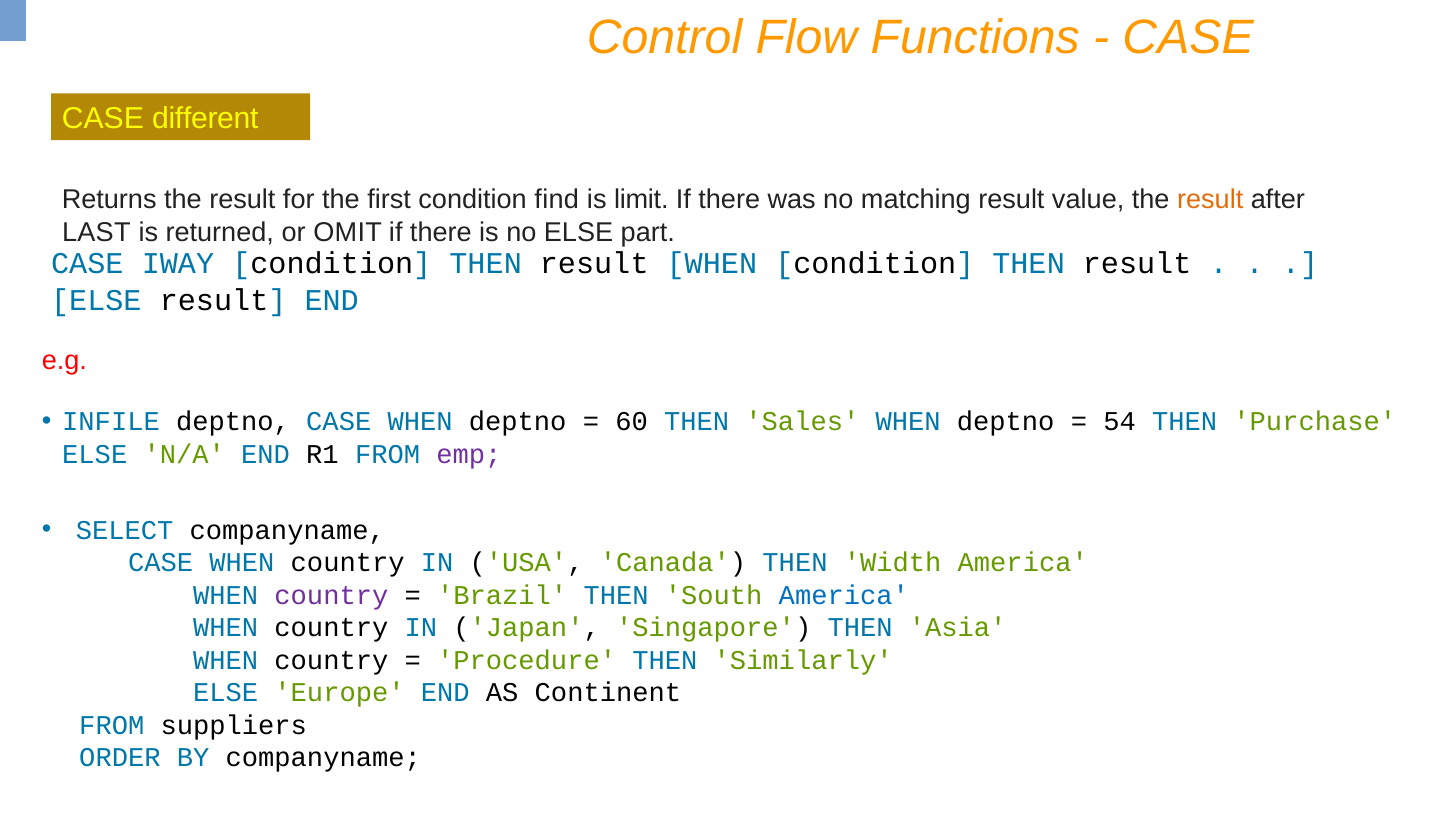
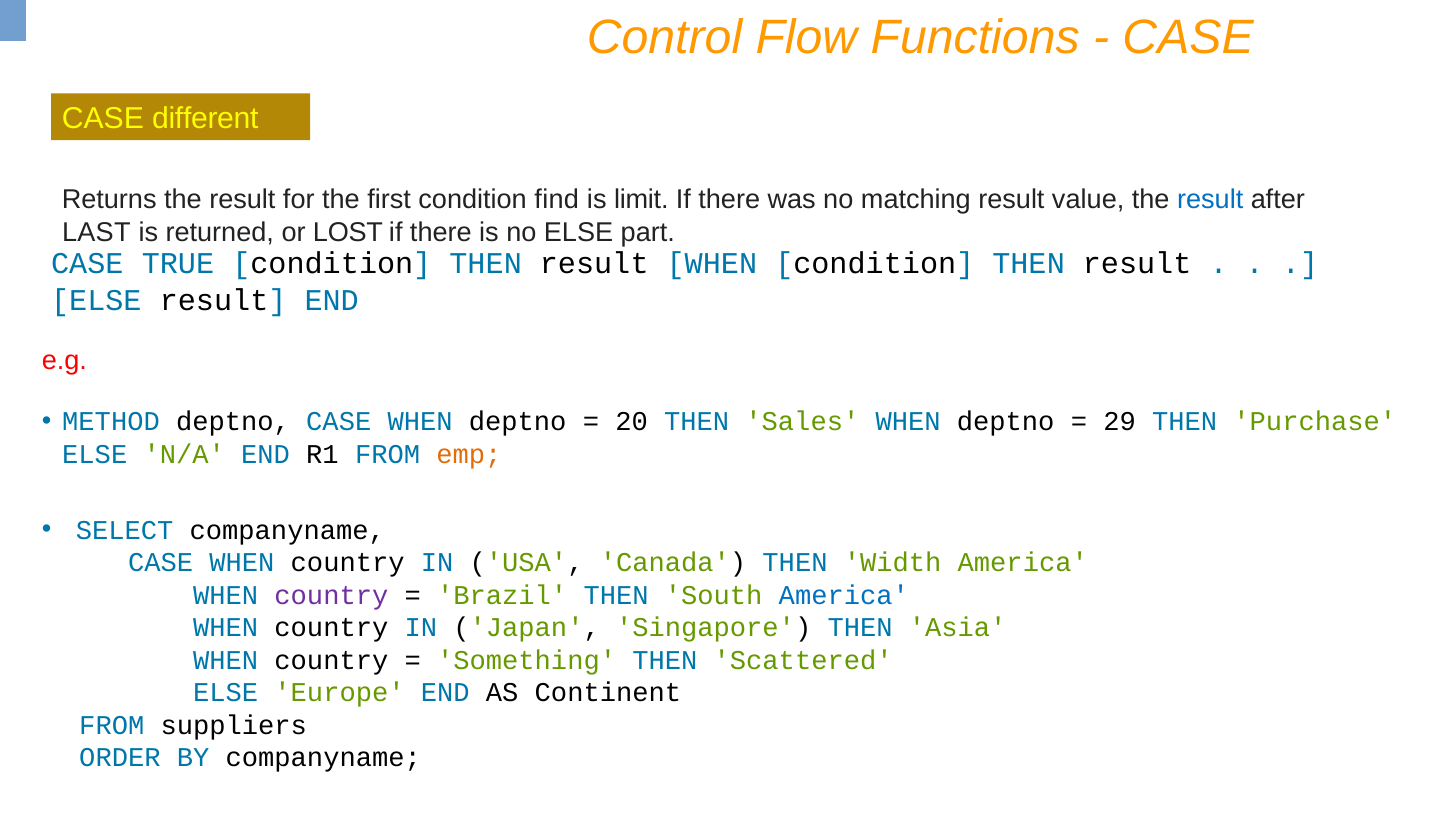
result colour: orange -> blue (1210, 200)
OMIT: OMIT -> LOST (348, 232)
IWAY: IWAY -> TRUE (178, 264)
INFILE: INFILE -> METHOD (111, 421)
60: 60 -> 20 (632, 421)
54: 54 -> 29 (1120, 421)
emp colour: purple -> orange (469, 454)
Procedure: Procedure -> Something (527, 660)
Similarly: Similarly -> Scattered (803, 660)
